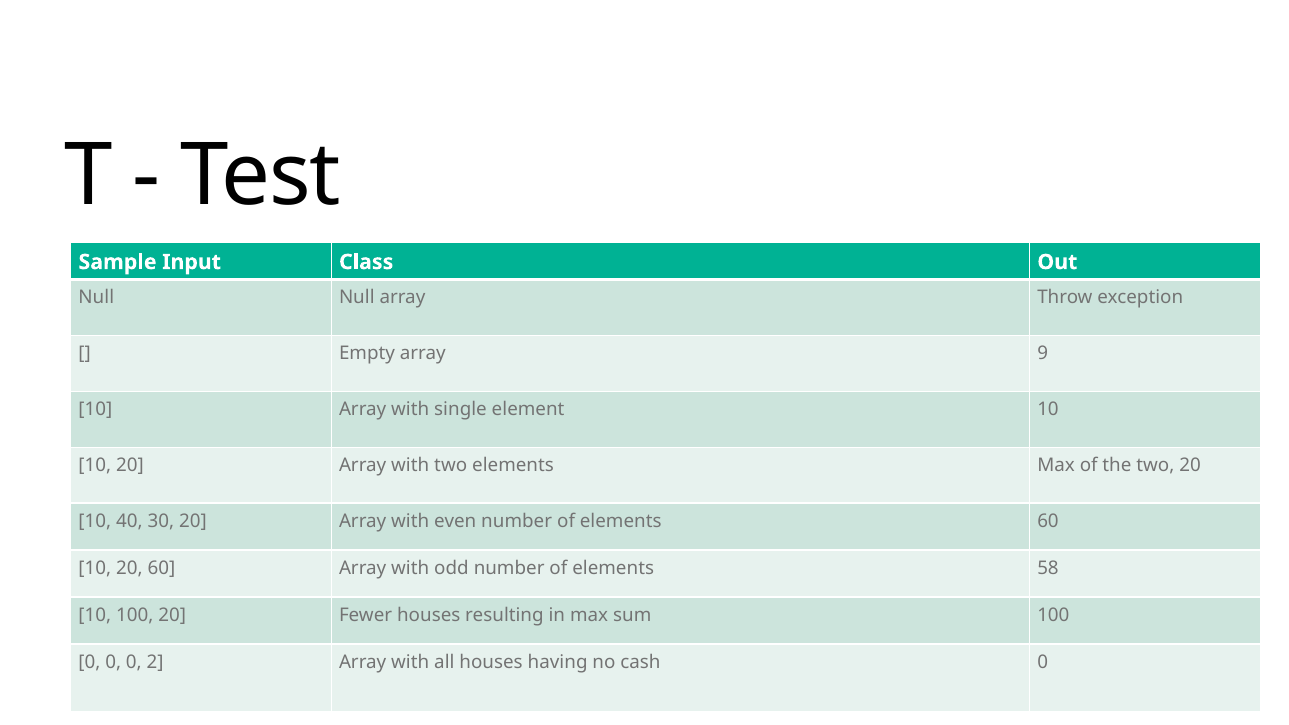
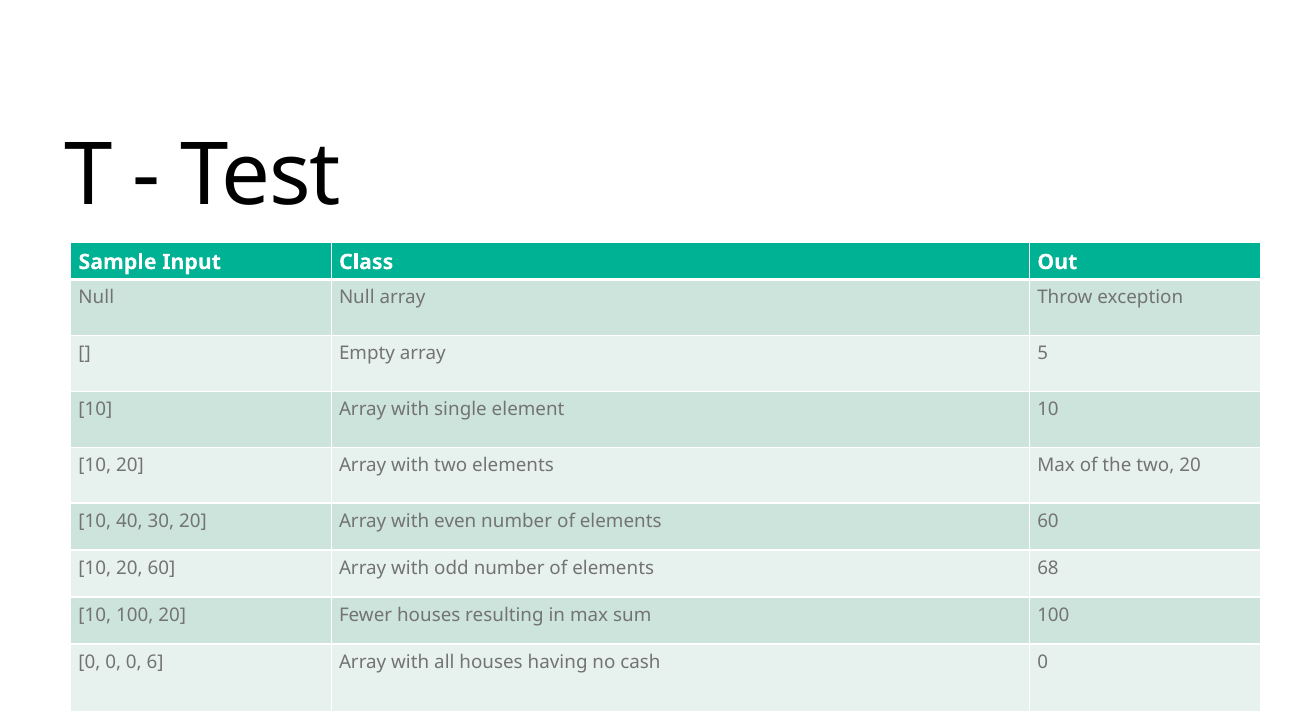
9: 9 -> 5 (1043, 353)
58: 58 -> 68 (1048, 568)
2: 2 -> 6 (155, 662)
